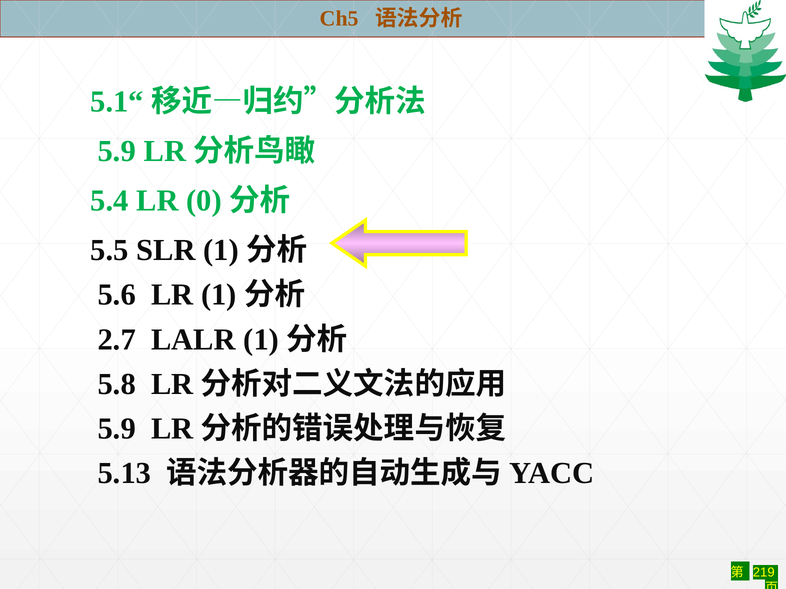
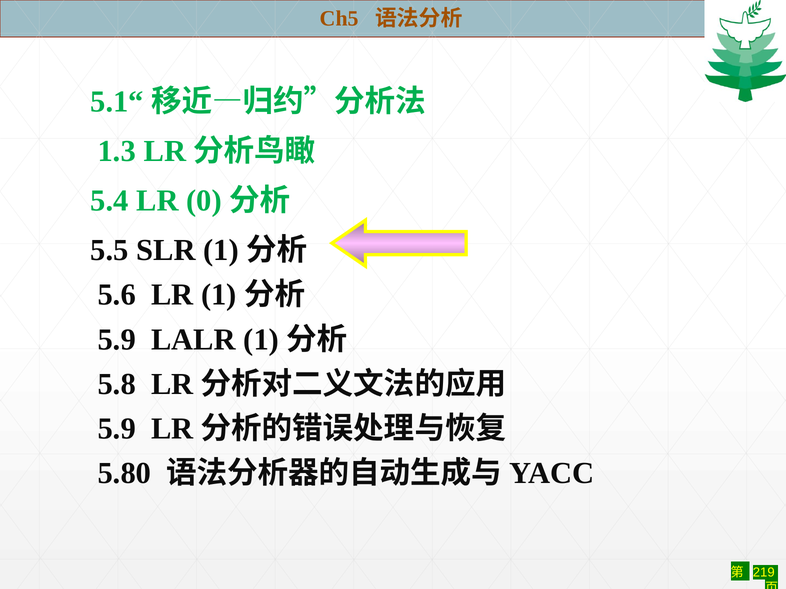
5.9: 5.9 -> 1.3 (117, 151)
2.7: 2.7 -> 5.9 (117, 340)
5.13: 5.13 -> 5.80 (124, 474)
